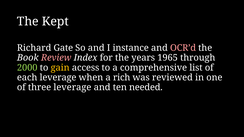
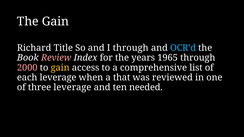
The Kept: Kept -> Gain (55, 21)
Gate: Gate -> Title (63, 48)
I instance: instance -> through (131, 48)
OCR’d colour: pink -> light blue (183, 48)
2000 colour: light green -> pink (27, 68)
rich: rich -> that (122, 78)
